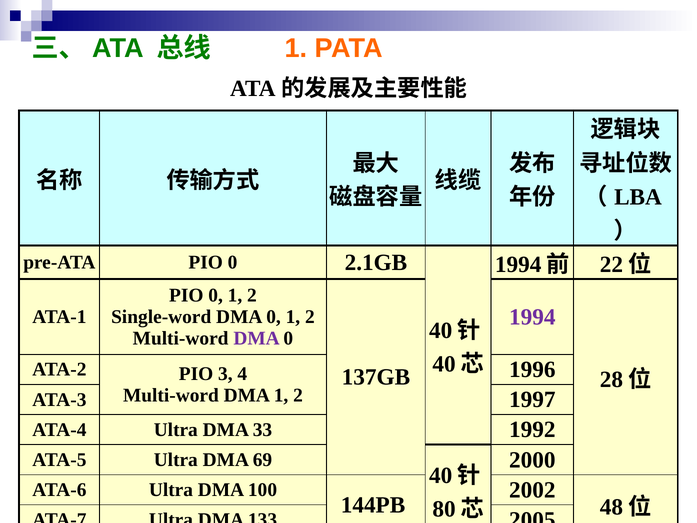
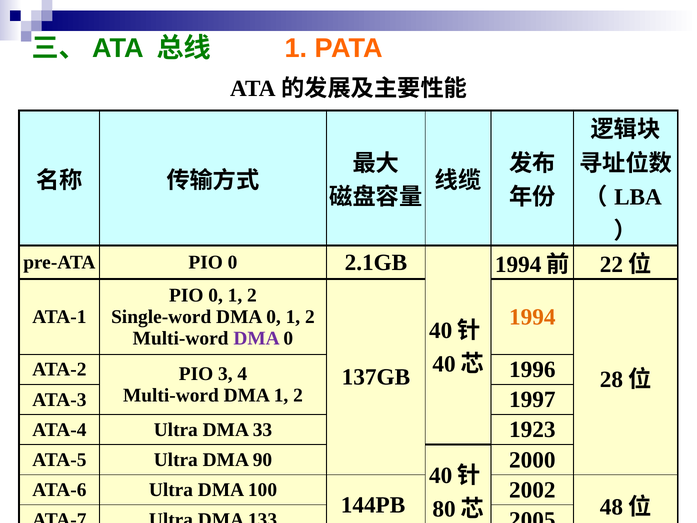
1994 colour: purple -> orange (532, 317)
1992: 1992 -> 1923 (532, 430)
69: 69 -> 90 (262, 460)
